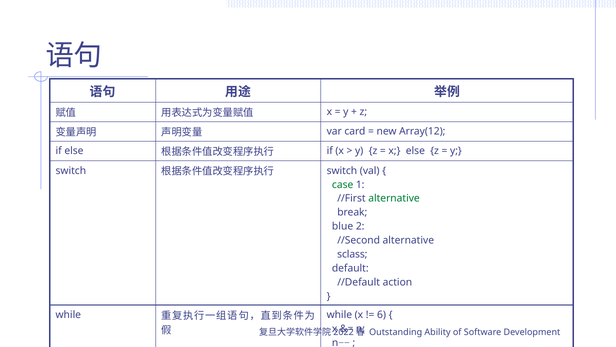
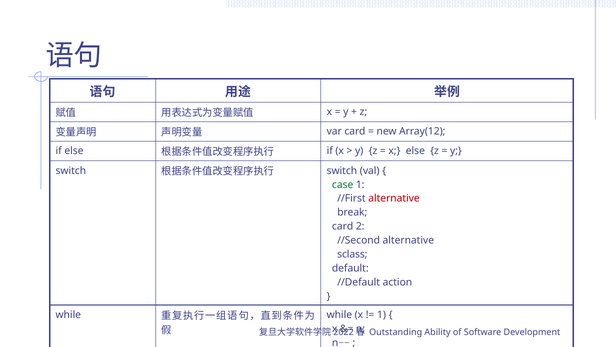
alternative colour: green -> red (394, 198)
blue: blue -> card (343, 226)
6: 6 -> 1 (382, 314)
